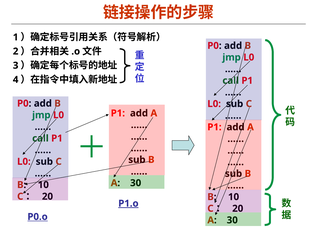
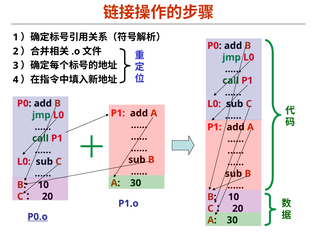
P1.o underline: present -> none (128, 203)
